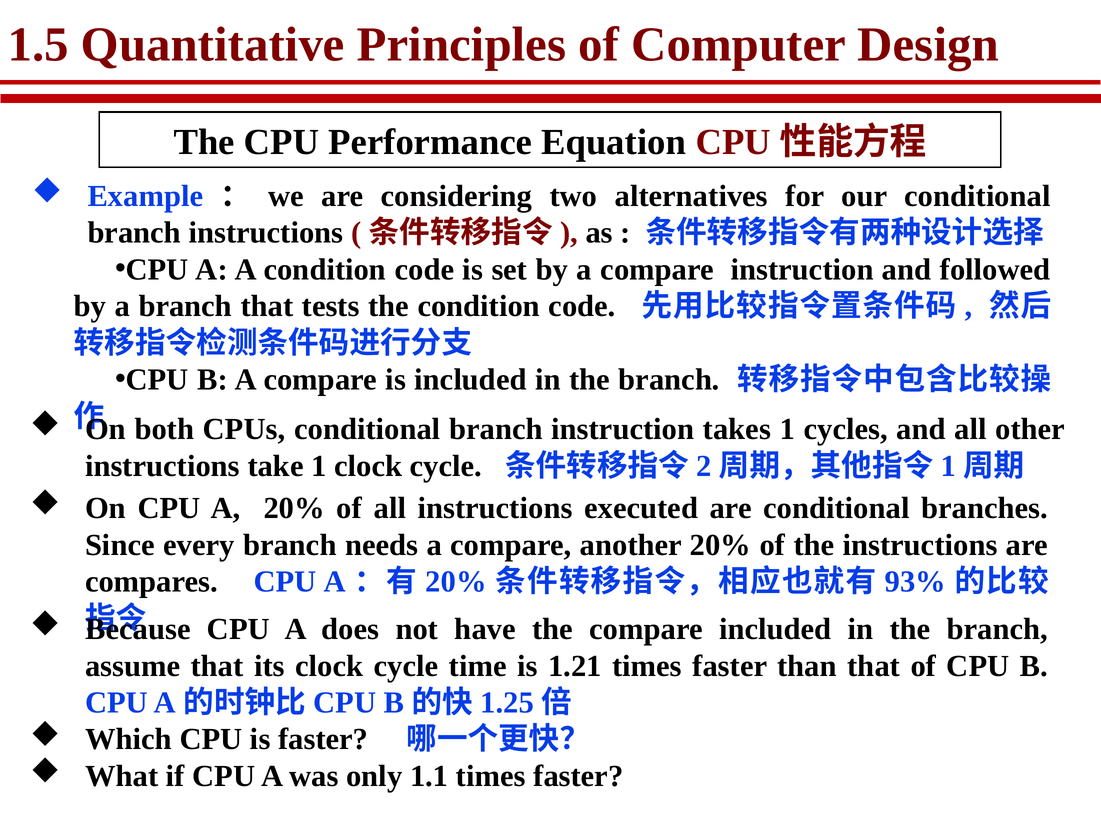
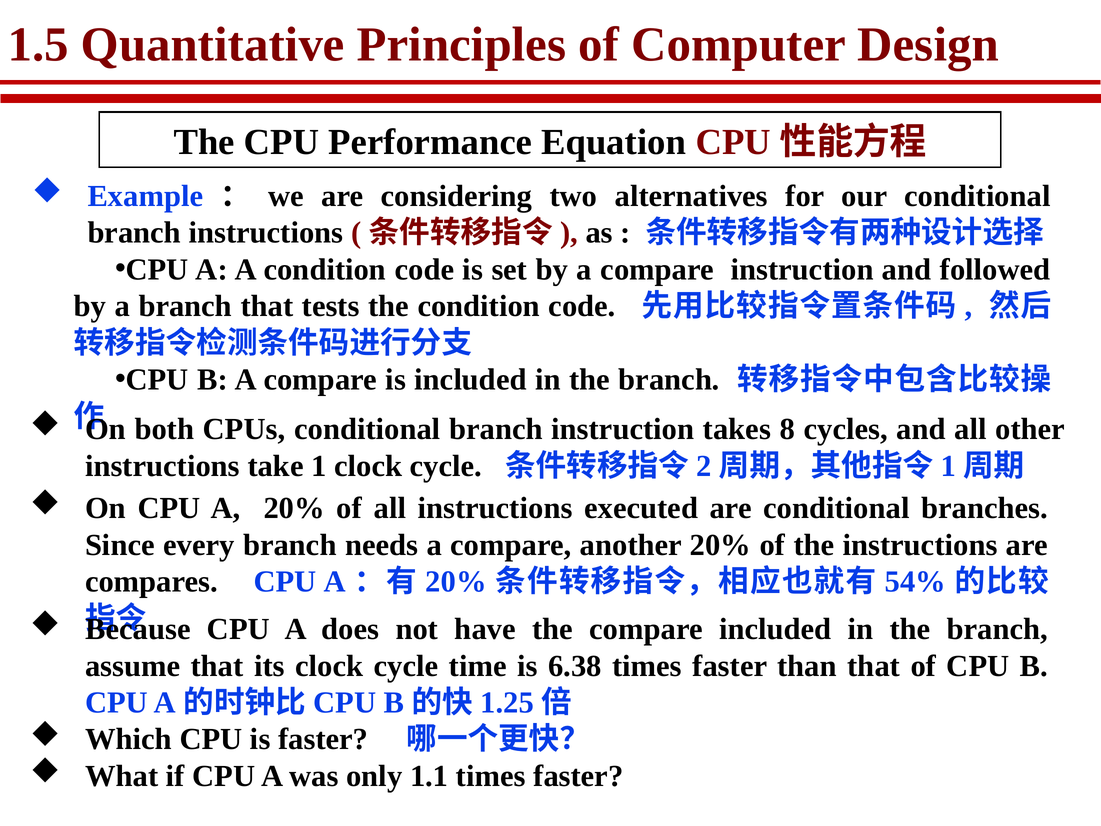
takes 1: 1 -> 8 (787, 429)
93%: 93% -> 54% (915, 582)
1.21: 1.21 -> 6.38 (575, 666)
